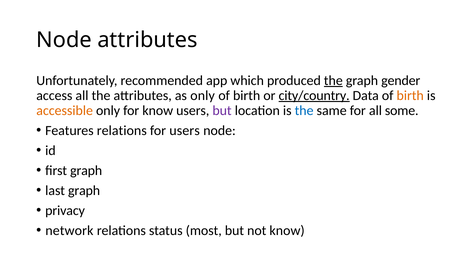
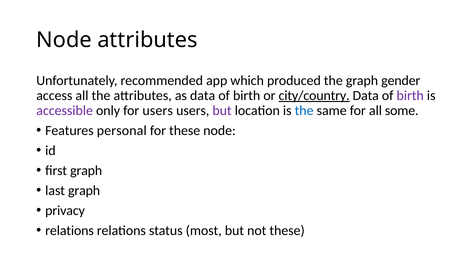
the underline: present -> none (333, 80)
as only: only -> data (203, 95)
birth colour: orange -> purple (410, 95)
accessible colour: orange -> purple (65, 110)
for know: know -> users (158, 110)
Features relations: relations -> personal (122, 130)
for users: users -> these (185, 130)
network: network -> relations (70, 230)
not know: know -> these (287, 230)
